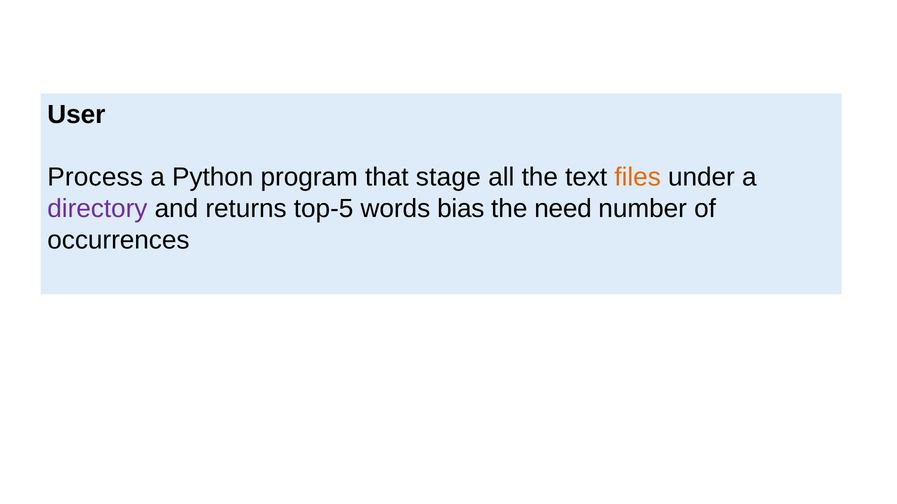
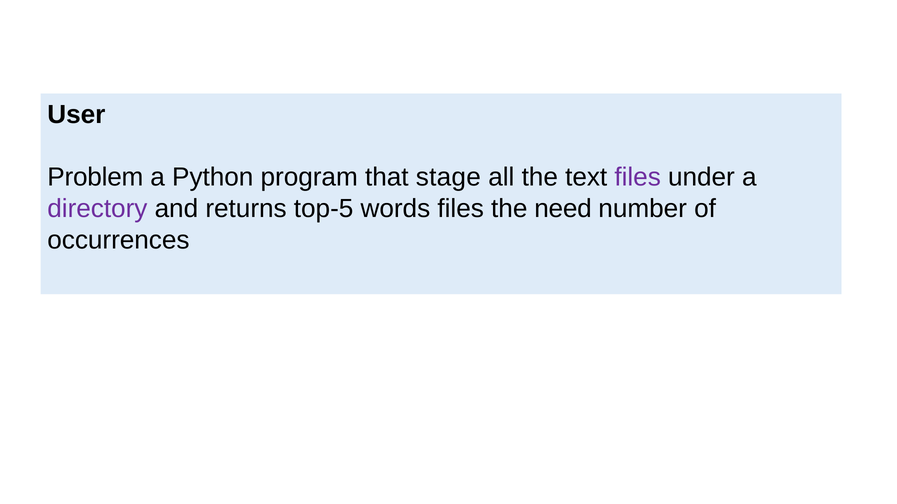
Process: Process -> Problem (95, 177)
files colour: orange -> purple (638, 177)
words bias: bias -> files (461, 209)
